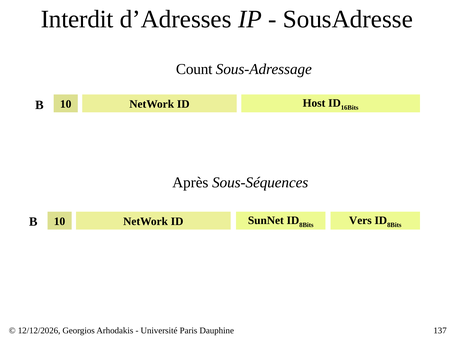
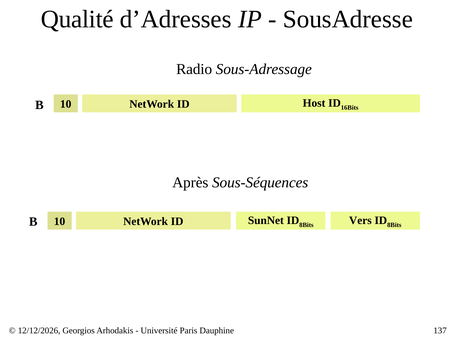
Interdit: Interdit -> Qualité (77, 19)
Count: Count -> Radio (194, 69)
